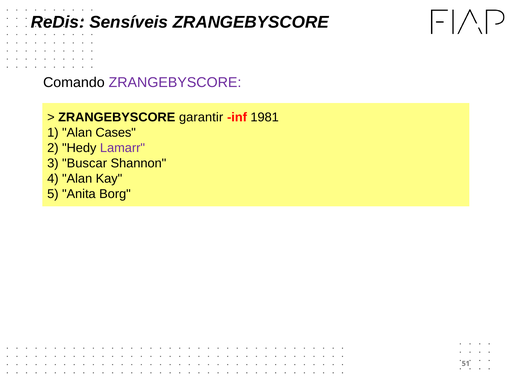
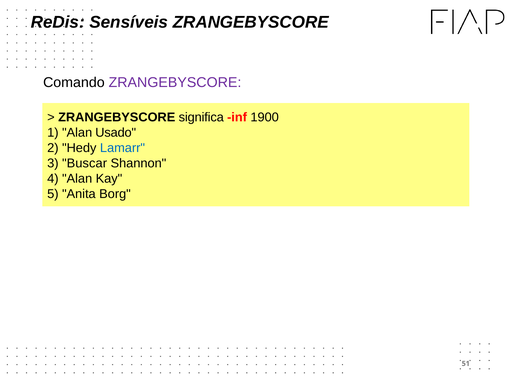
garantir: garantir -> significa (201, 117)
1981: 1981 -> 1900 (265, 117)
Cases: Cases -> Usado (116, 133)
Lamarr colour: purple -> blue (122, 148)
